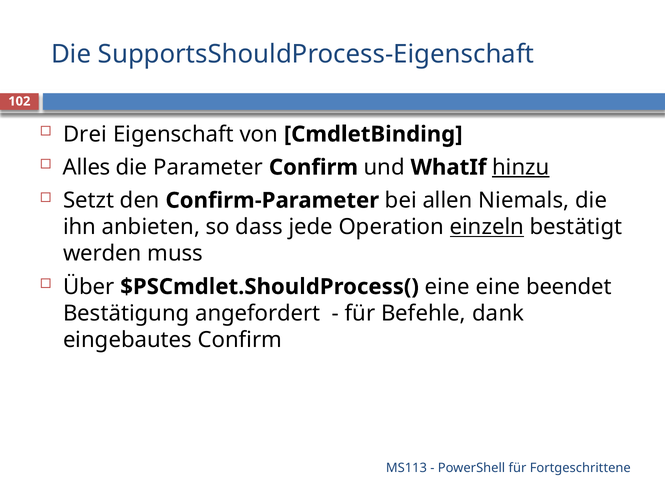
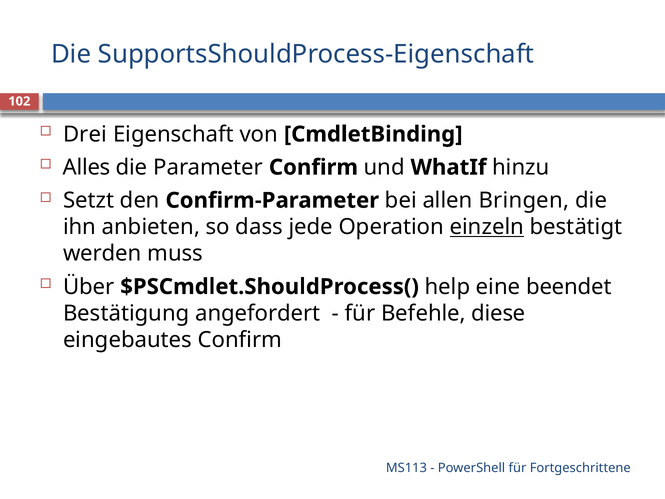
hinzu underline: present -> none (521, 167)
Niemals: Niemals -> Bringen (524, 200)
$PSCmdlet.ShouldProcess( eine: eine -> help (447, 287)
dank: dank -> diese (498, 313)
